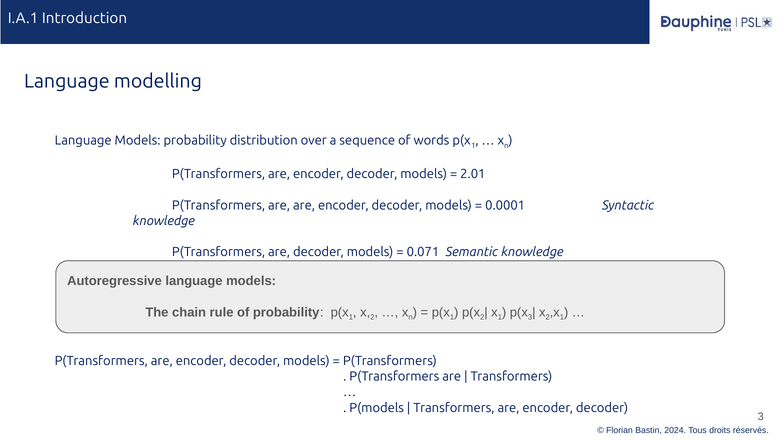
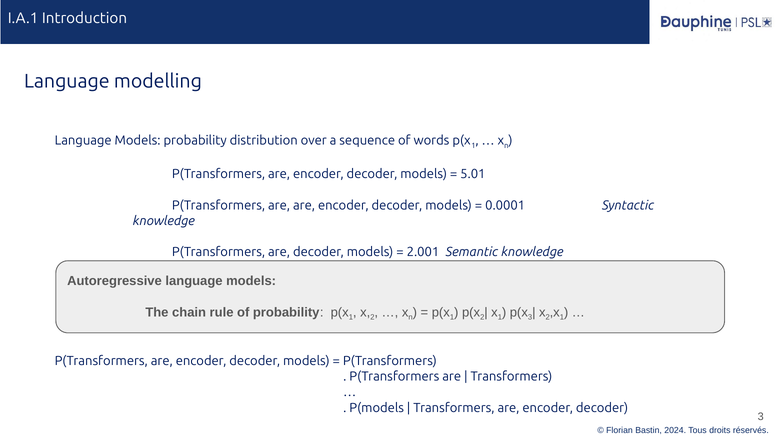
2.01: 2.01 -> 5.01 (473, 174)
0.071: 0.071 -> 2.001 (423, 252)
